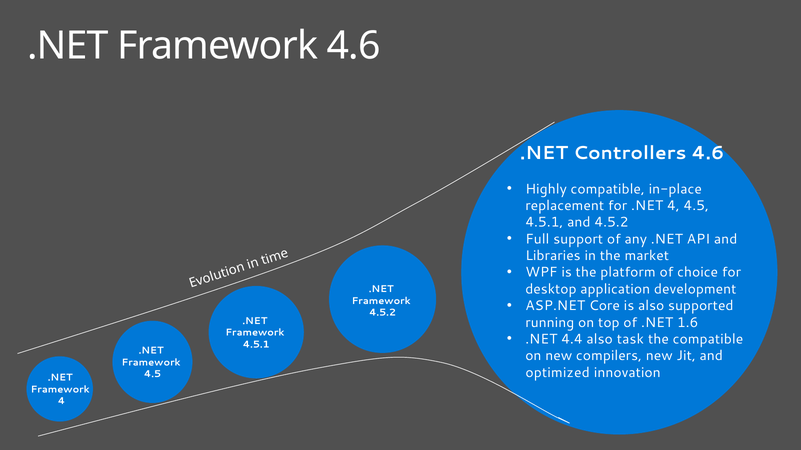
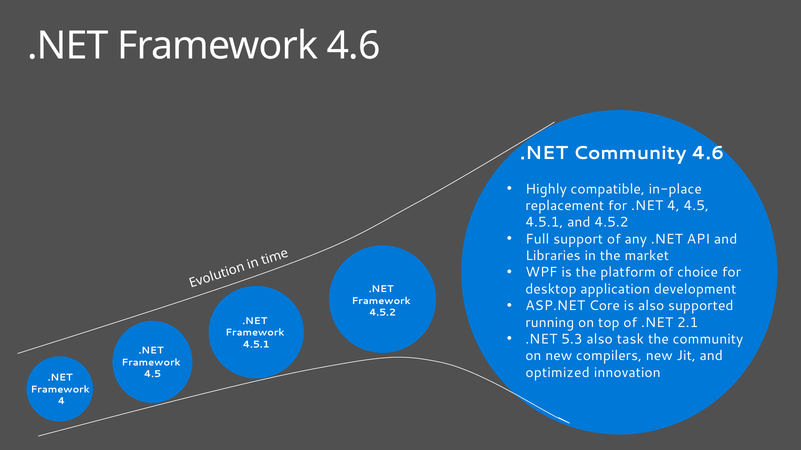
.NET Controllers: Controllers -> Community (630, 153)
1.6: 1.6 -> 2.1 (688, 323)
4.4: 4.4 -> 5.3 (572, 339)
the compatible: compatible -> community (708, 339)
